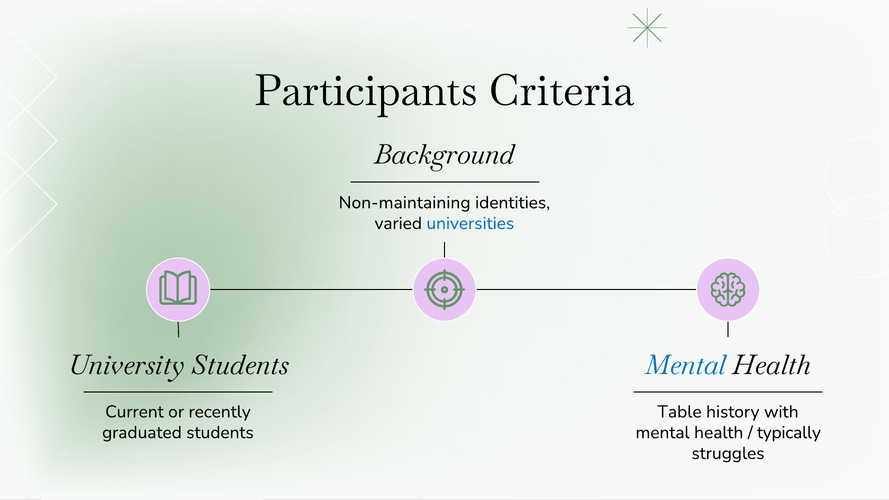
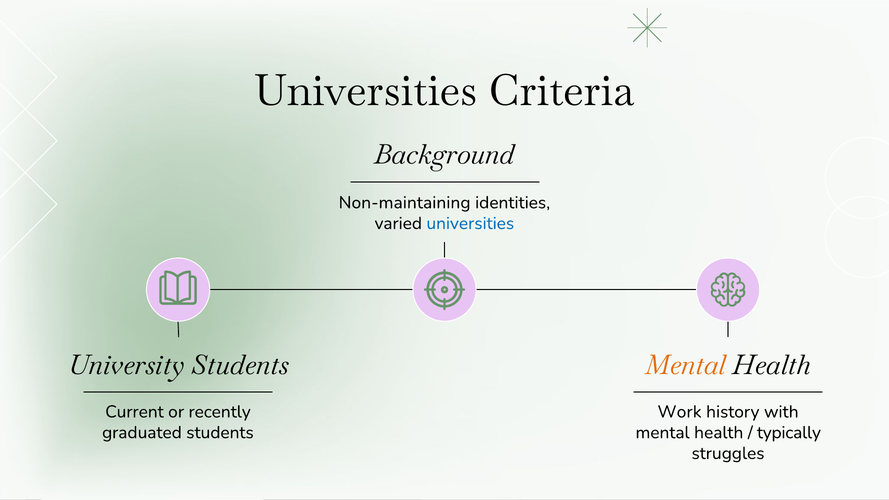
Participants: Participants -> Universities (366, 91)
Mental colour: blue -> orange (685, 366)
Table: Table -> Work (679, 412)
